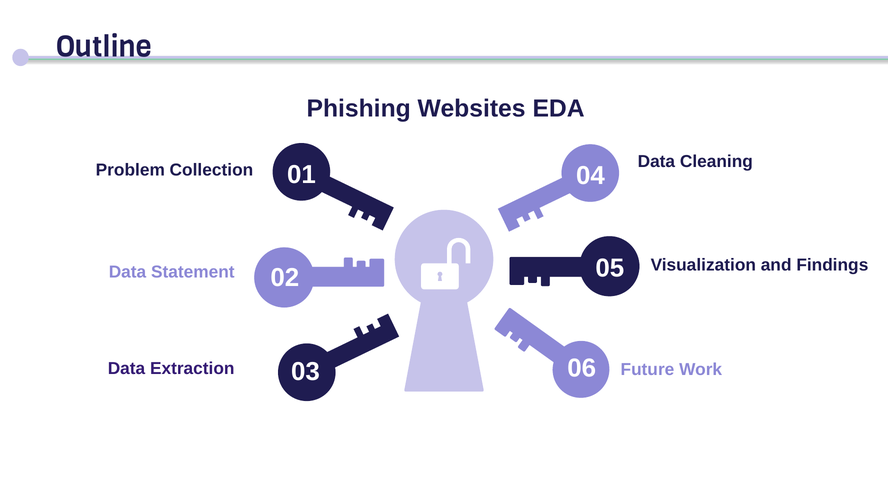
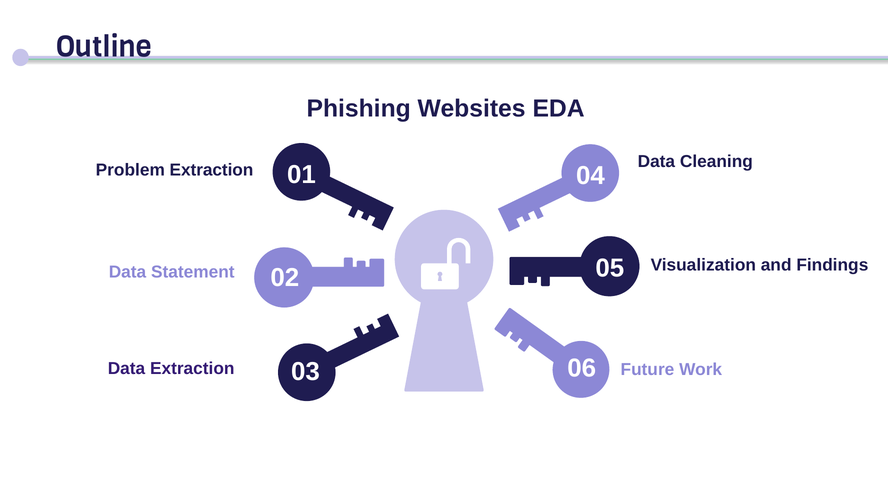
Problem Collection: Collection -> Extraction (211, 170)
